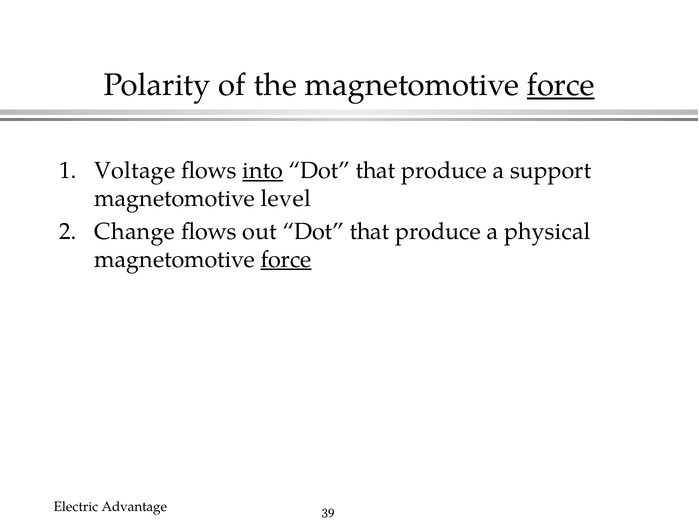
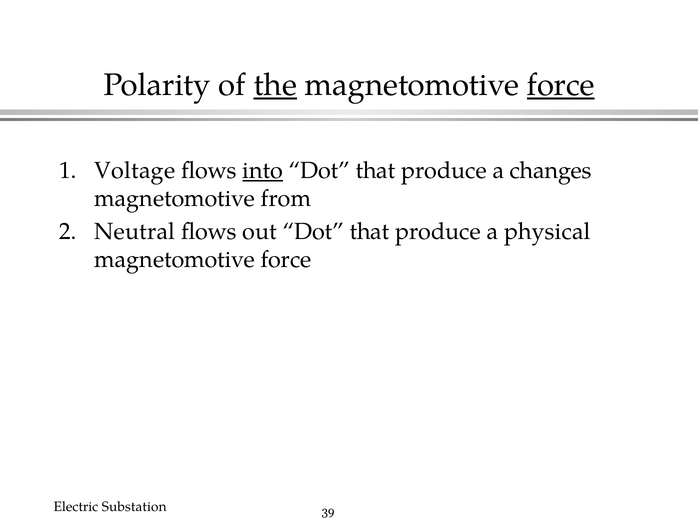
the underline: none -> present (275, 85)
support: support -> changes (551, 170)
level: level -> from (286, 198)
Change: Change -> Neutral (135, 231)
force underline: present -> none (286, 259)
Advantage: Advantage -> Substation (134, 506)
